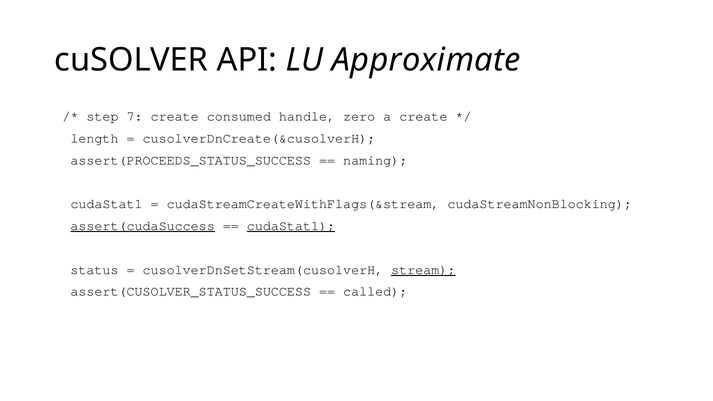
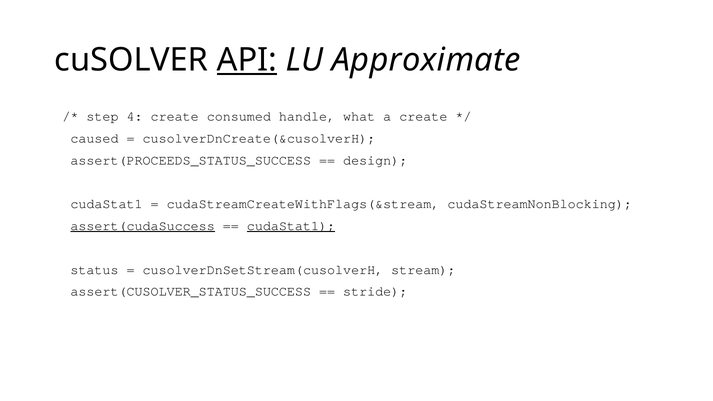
API underline: none -> present (247, 60)
7: 7 -> 4 (135, 117)
zero: zero -> what (359, 117)
length: length -> caused (94, 138)
naming: naming -> design (375, 160)
stream underline: present -> none (423, 270)
called: called -> stride (375, 292)
